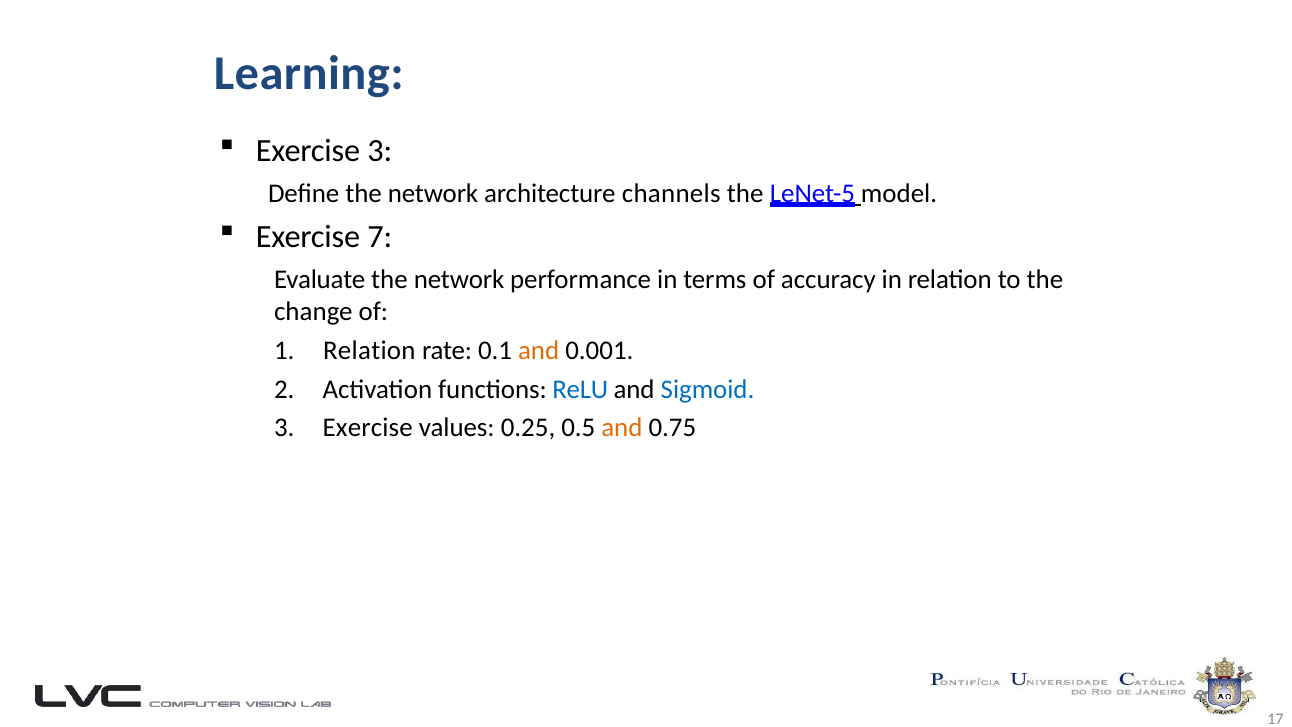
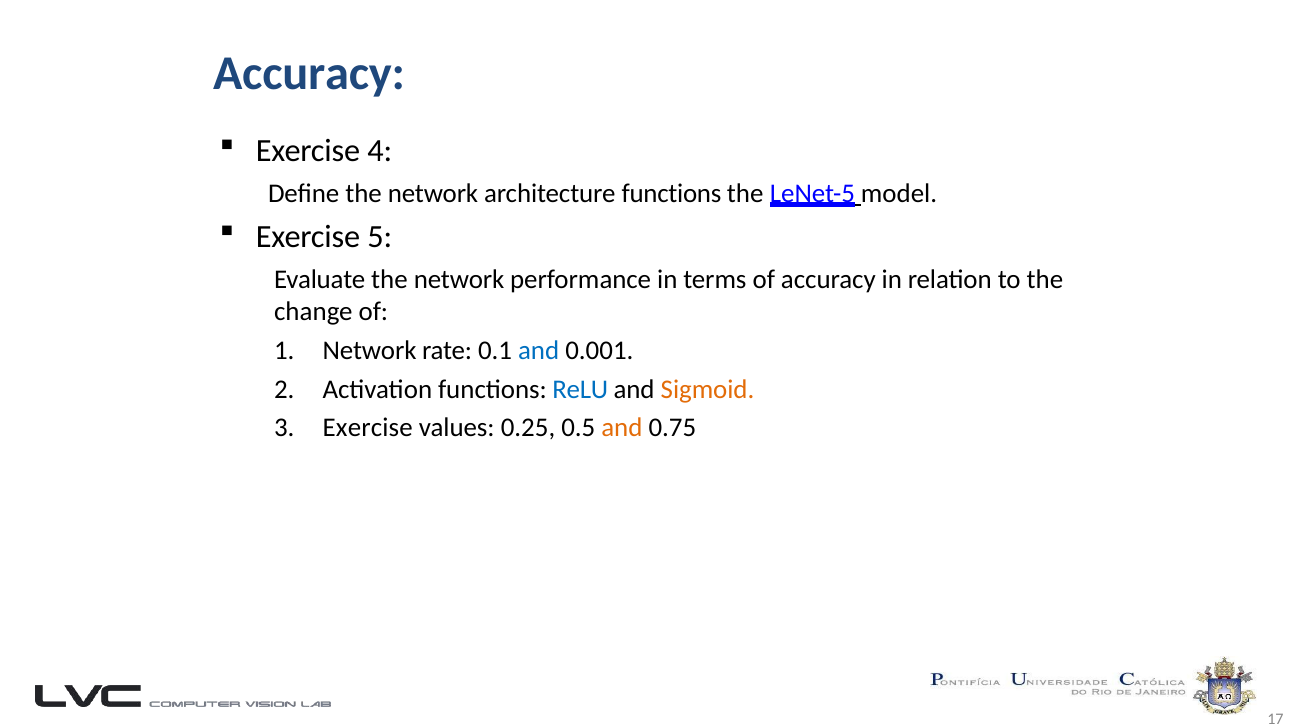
Learning: Learning -> Accuracy (309, 73)
Exercise 3: 3 -> 4 (380, 151)
architecture channels: channels -> functions (671, 193)
7: 7 -> 5 (380, 237)
1 Relation: Relation -> Network (370, 350)
and colour: orange -> blue (539, 350)
Sigmoid colour: blue -> orange (708, 389)
